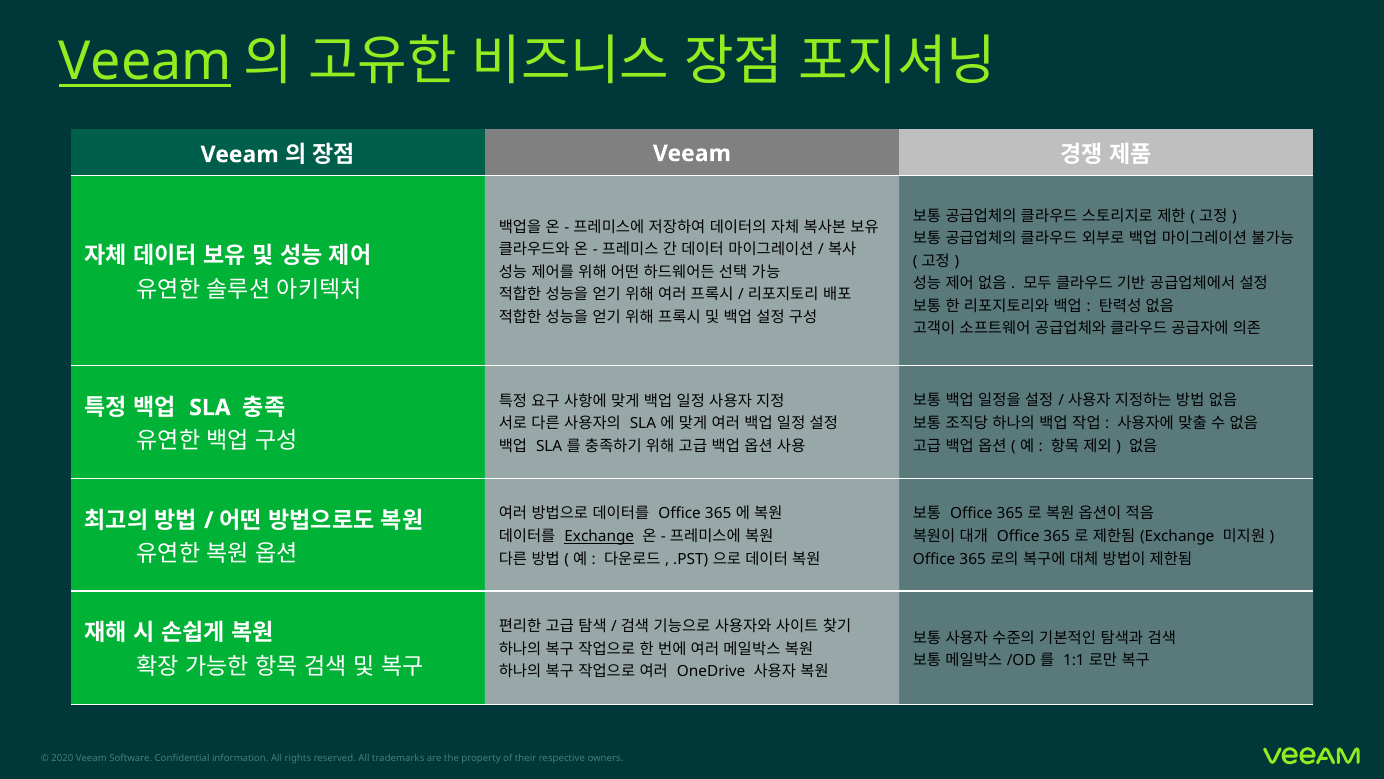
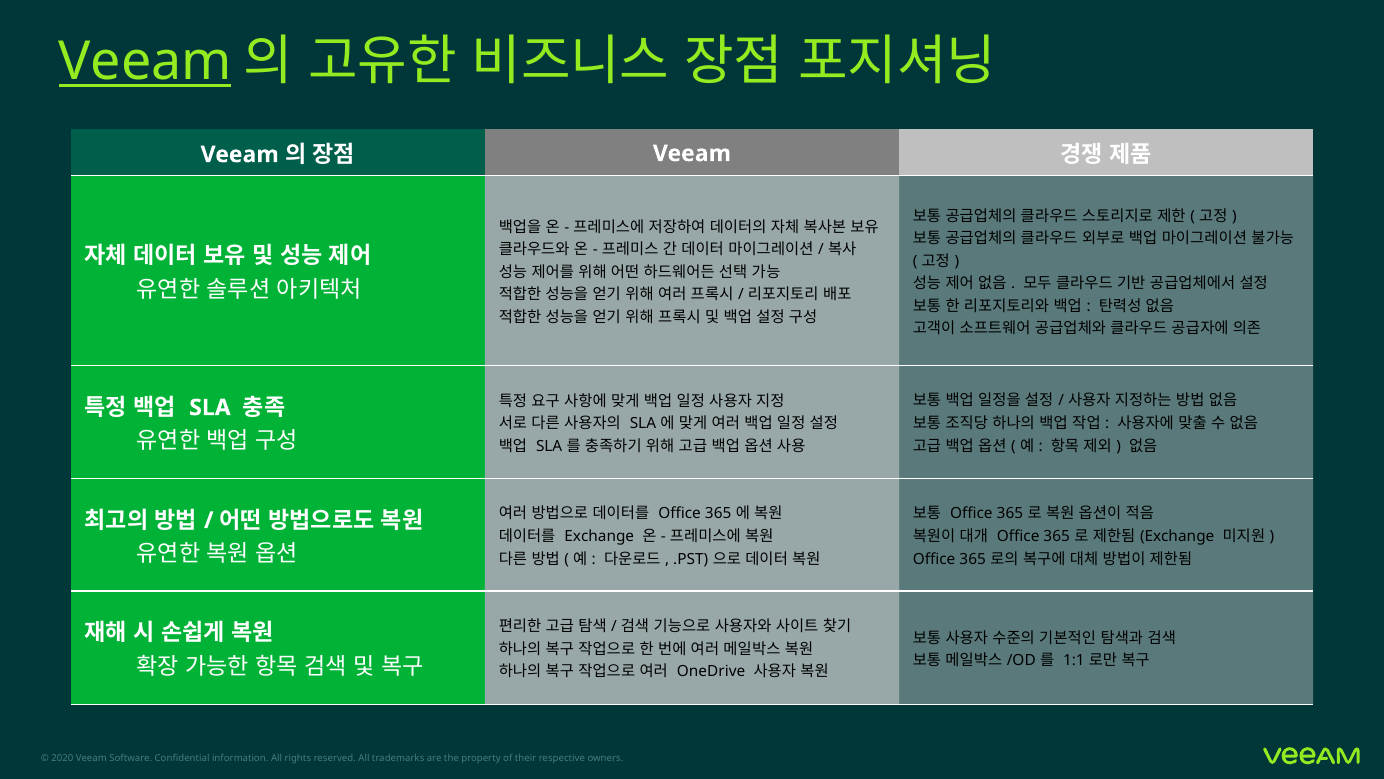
Exchange underline: present -> none (599, 536)
